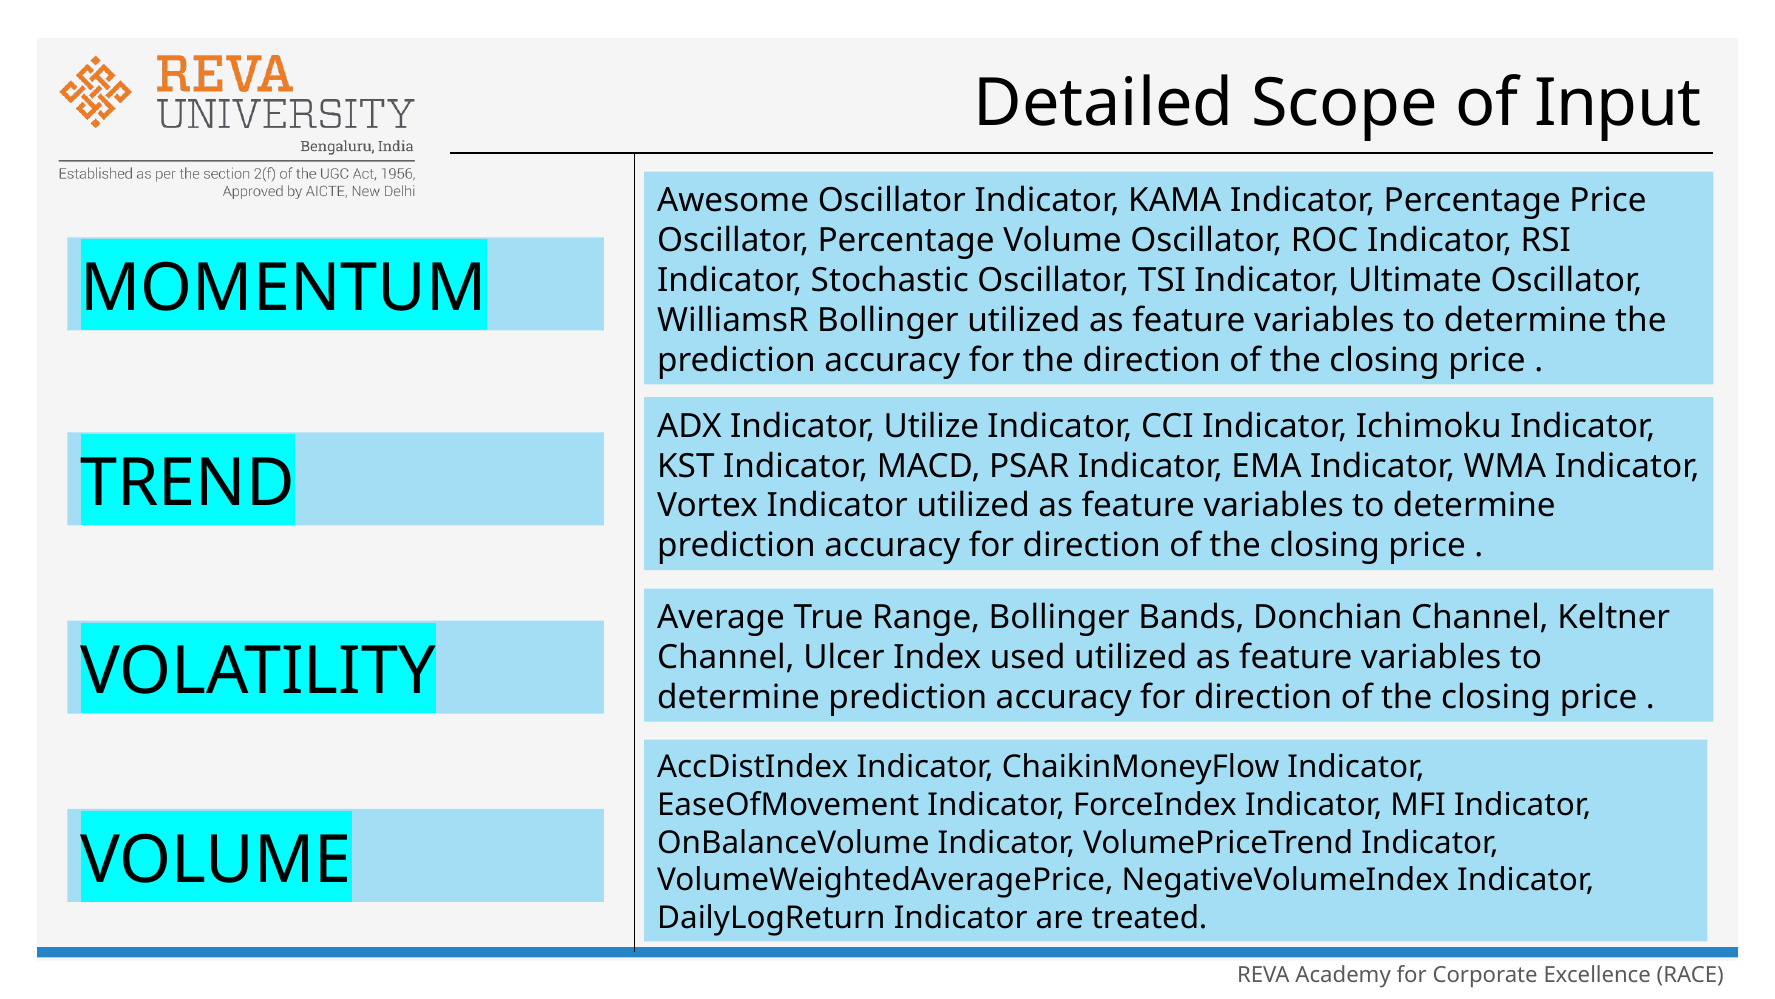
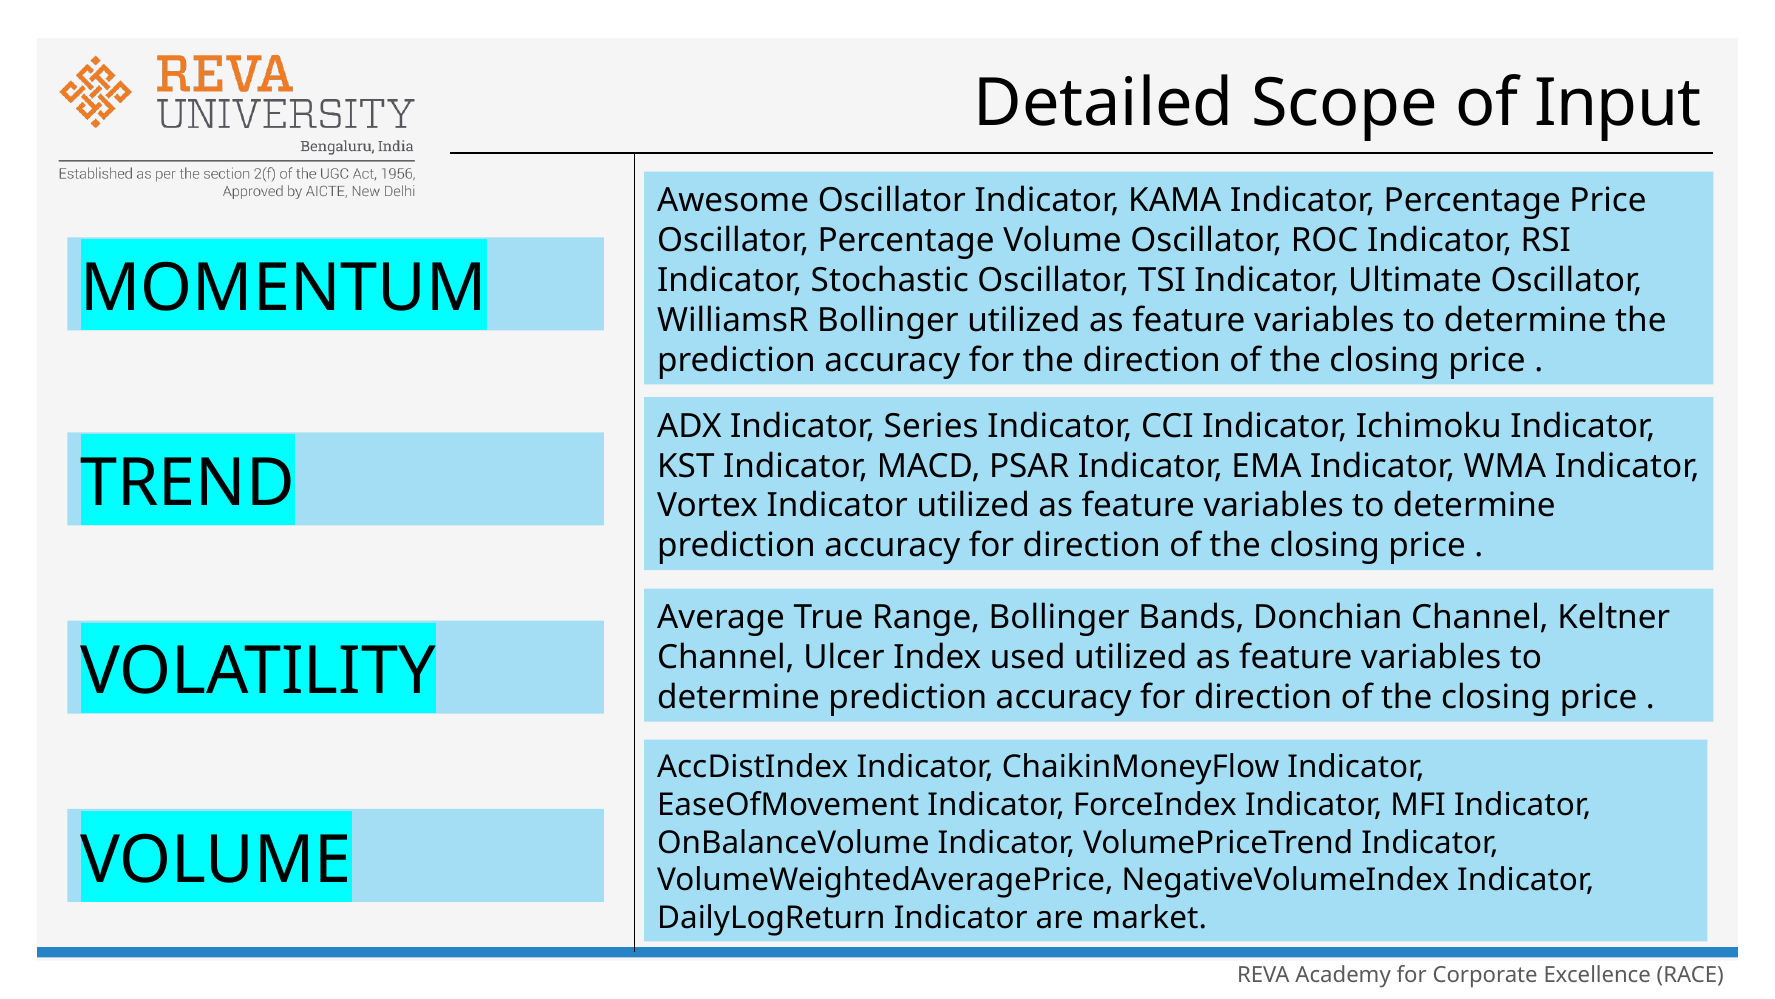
Utilize: Utilize -> Series (931, 426)
treated: treated -> market (1149, 918)
